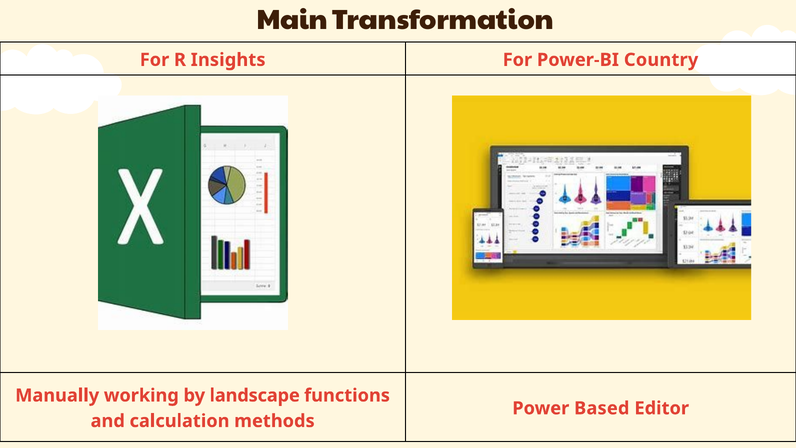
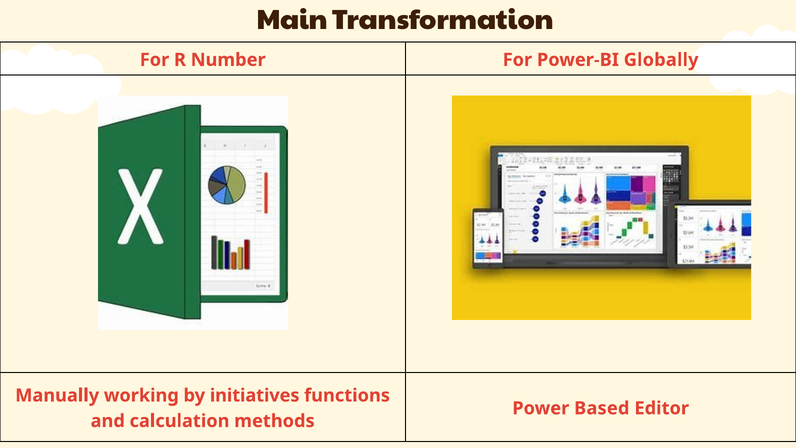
Insights: Insights -> Number (228, 60)
Country: Country -> Globally (661, 60)
landscape: landscape -> initiatives (255, 395)
